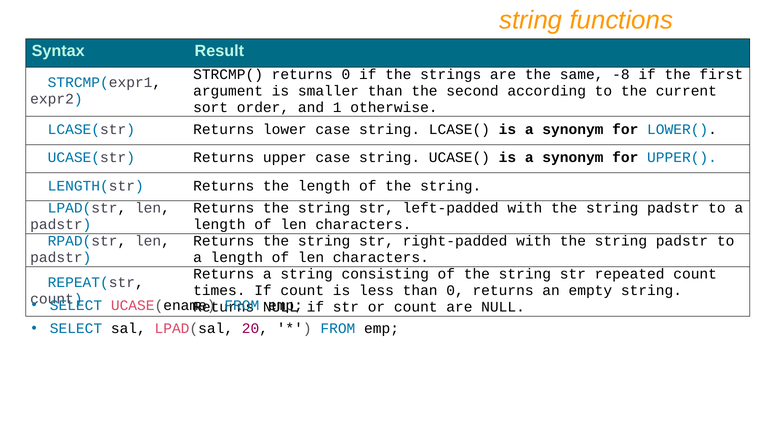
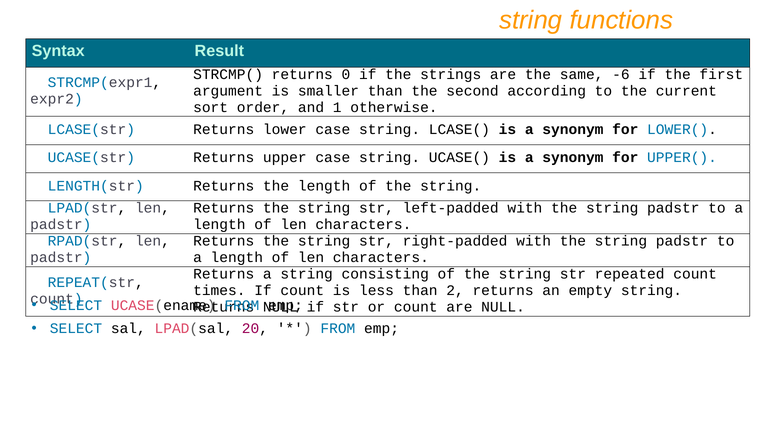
-8: -8 -> -6 (621, 74)
than 0: 0 -> 2 (455, 291)
